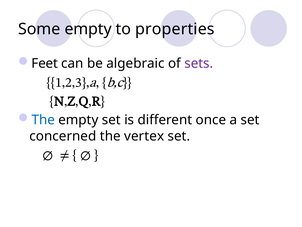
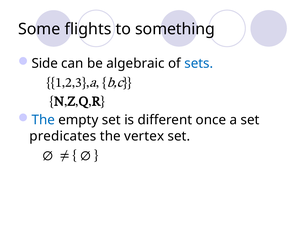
Some empty: empty -> flights (88, 29)
properties: properties -> something (175, 29)
Feet: Feet -> Side (45, 63)
sets colour: purple -> blue (199, 63)
concerned: concerned -> predicates (63, 136)
